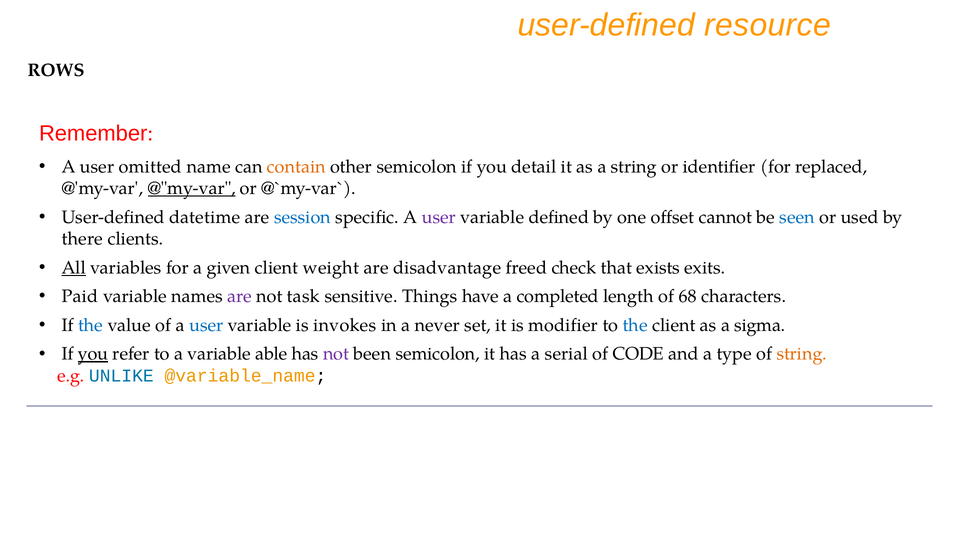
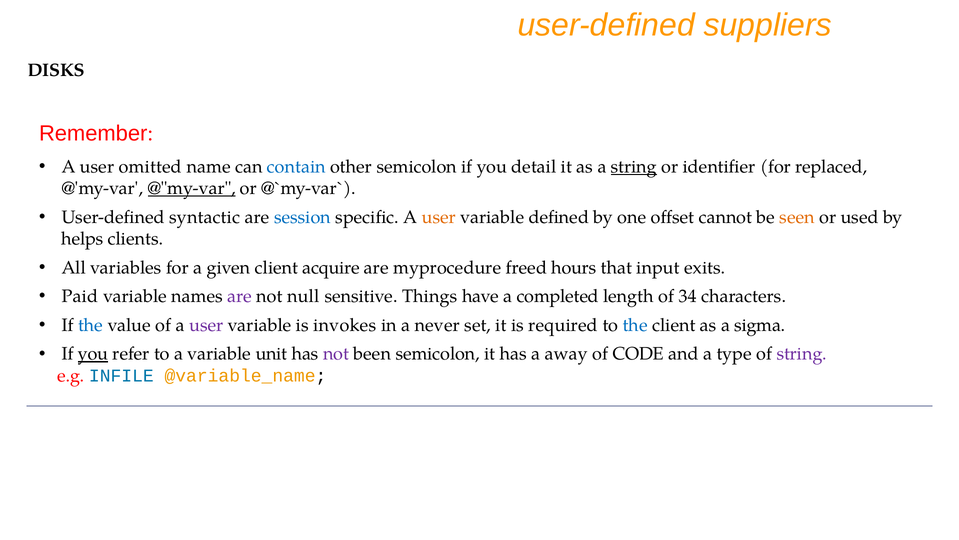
resource: resource -> suppliers (768, 25)
ROWS: ROWS -> DISKS (56, 70)
contain colour: orange -> blue (296, 167)
string underline: none -> present (634, 167)
datetime: datetime -> syntactic (205, 217)
user colour: purple -> orange (439, 217)
seen colour: blue -> orange (797, 217)
there: there -> helps (82, 239)
All underline: present -> none (74, 267)
weight: weight -> acquire (331, 267)
disadvantage: disadvantage -> myprocedure (447, 267)
check: check -> hours (574, 267)
exists: exists -> input (658, 267)
task: task -> null (303, 296)
68: 68 -> 34 (688, 296)
user colour: blue -> purple (206, 325)
modifier: modifier -> required (563, 325)
able: able -> unit (271, 354)
serial: serial -> away (566, 354)
string colour: orange -> purple (802, 354)
UNLIKE: UNLIKE -> INFILE (121, 375)
